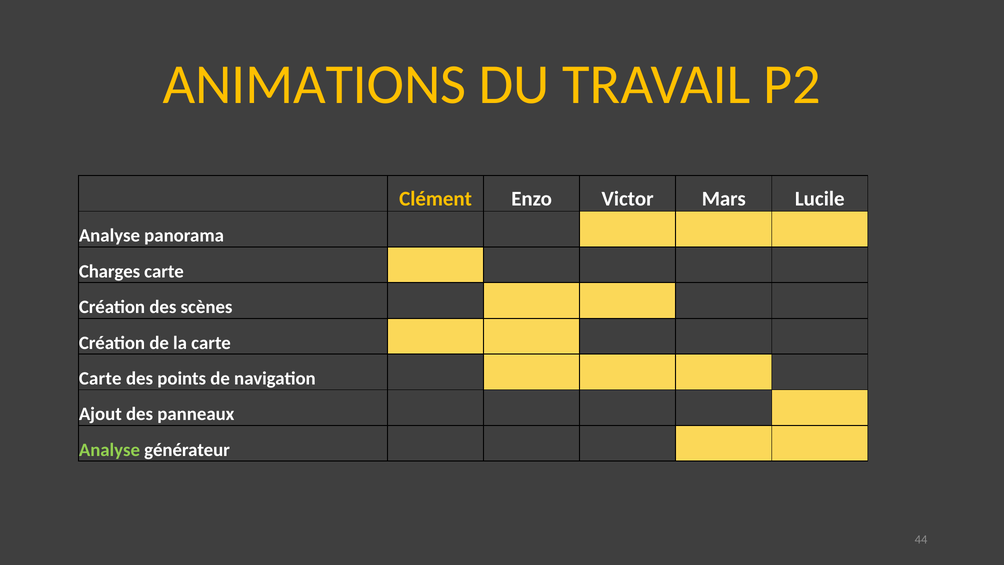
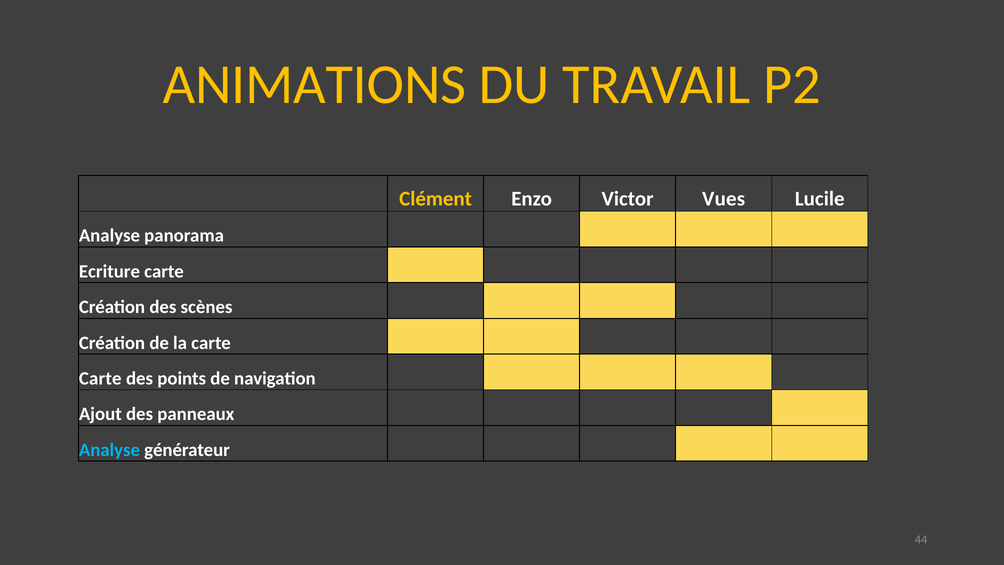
Mars: Mars -> Vues (724, 199)
Charges: Charges -> Ecriture (109, 271)
Analyse colour: light green -> light blue (109, 450)
